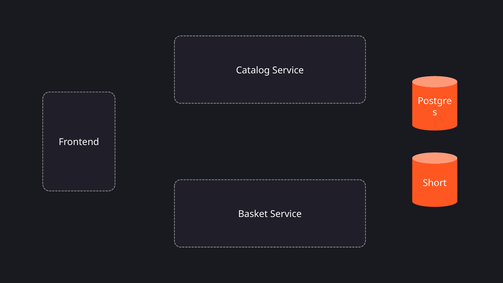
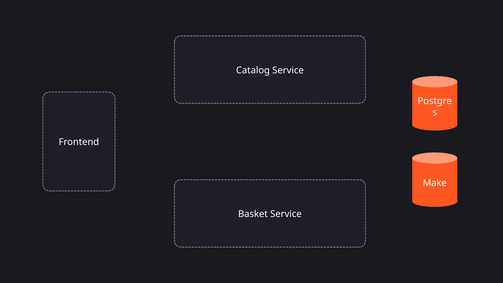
Short: Short -> Make (435, 183)
